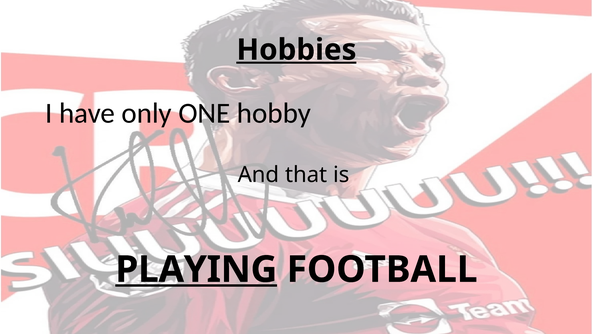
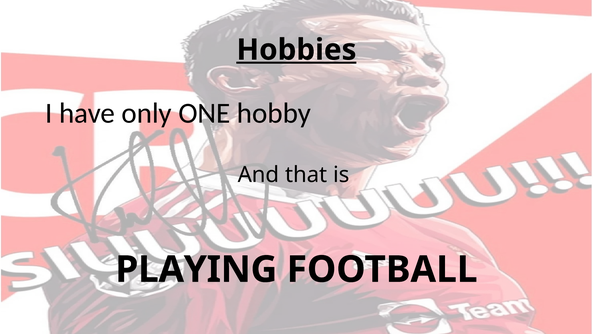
PLAYING underline: present -> none (196, 269)
